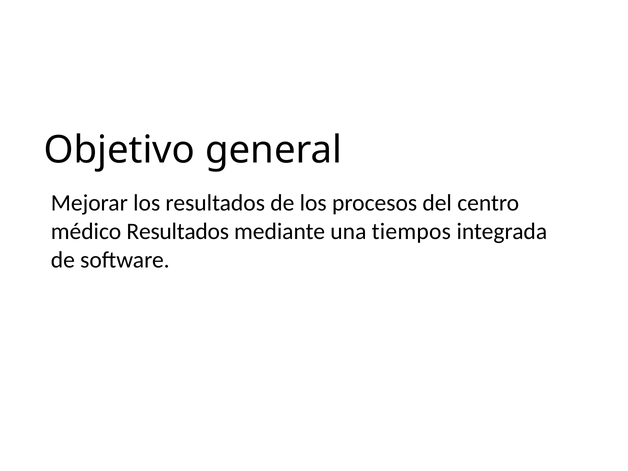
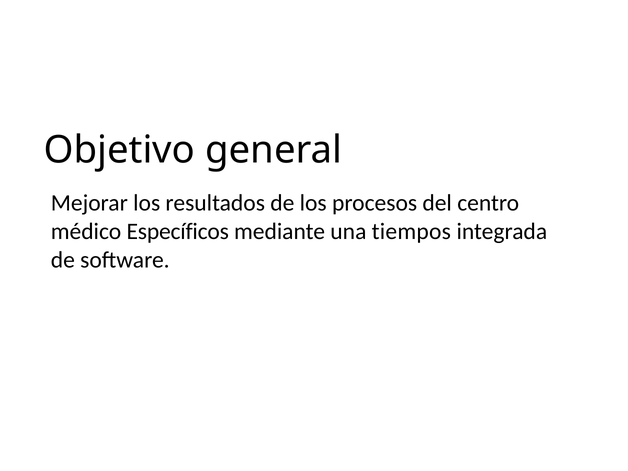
médico Resultados: Resultados -> Específicos (178, 232)
